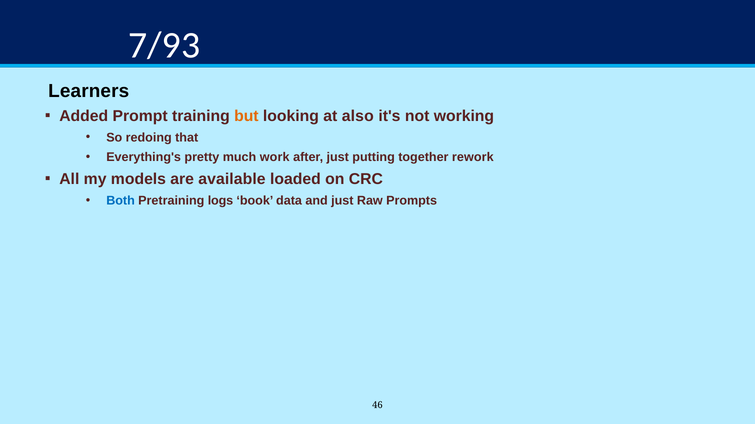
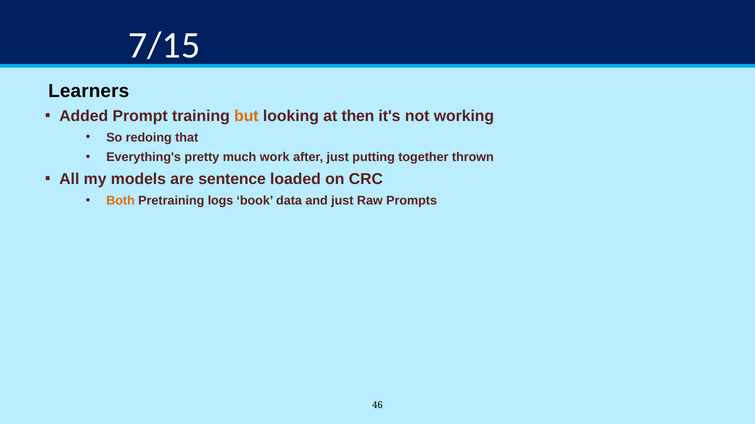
7/93: 7/93 -> 7/15 (164, 45)
also: also -> then (358, 116)
rework: rework -> thrown (473, 158)
available: available -> sentence (232, 179)
Both colour: blue -> orange (121, 201)
